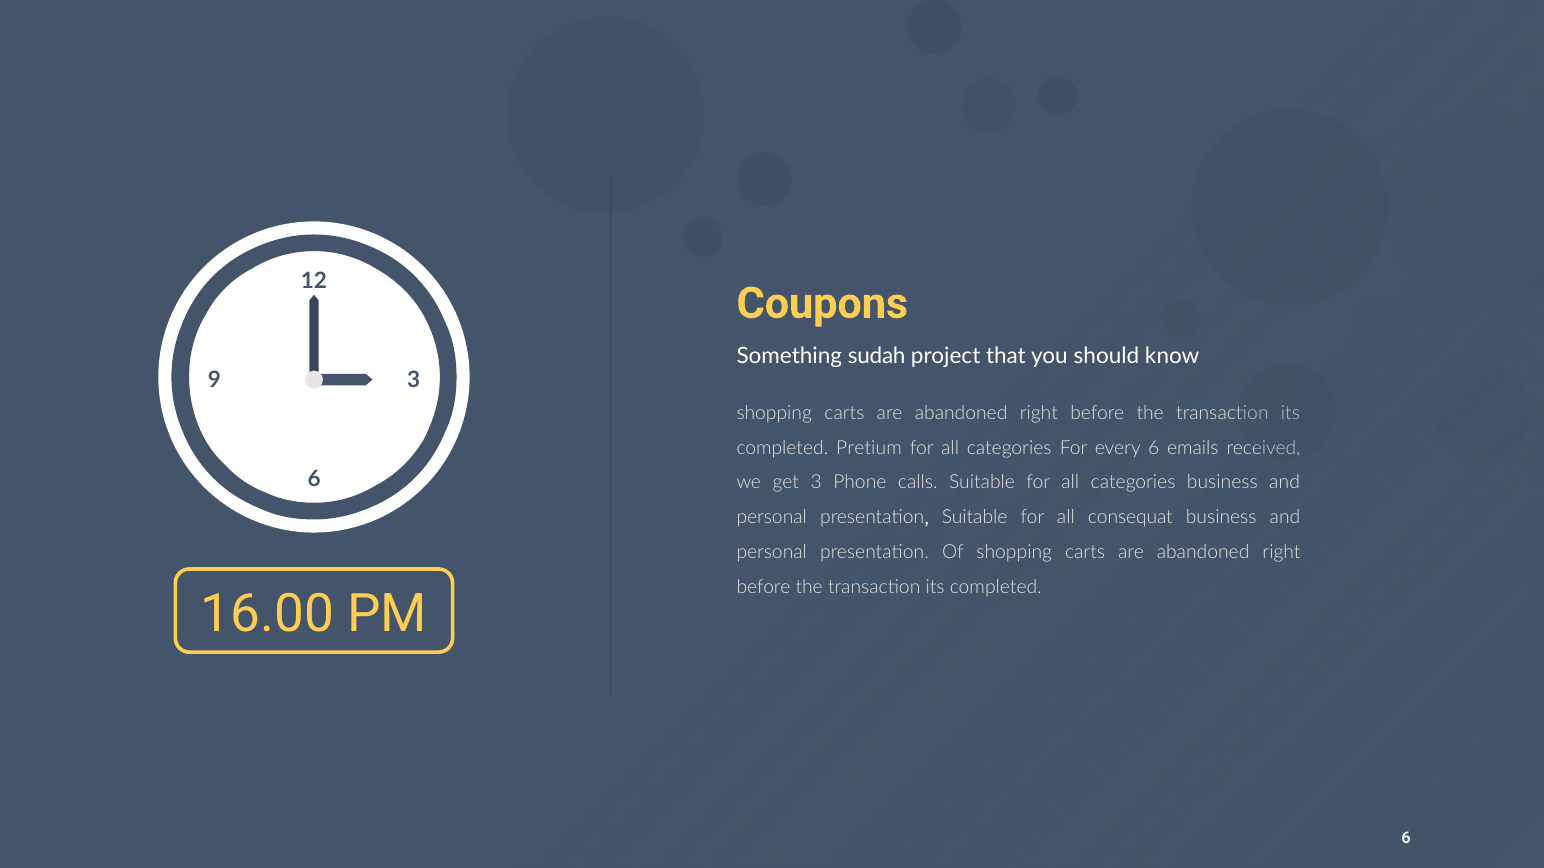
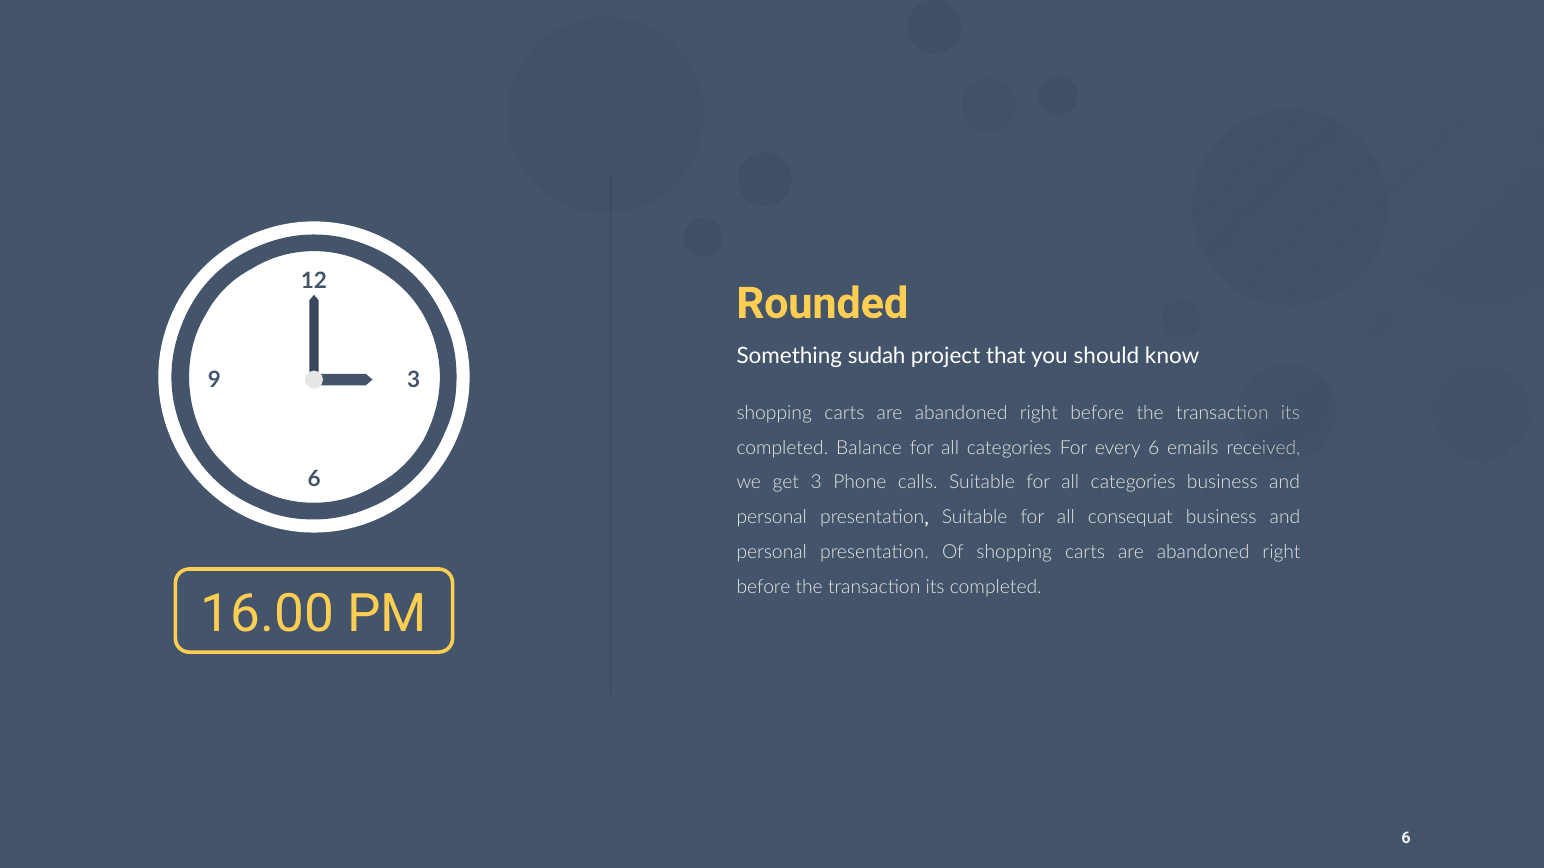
Coupons: Coupons -> Rounded (822, 304)
Pretium: Pretium -> Balance (869, 448)
